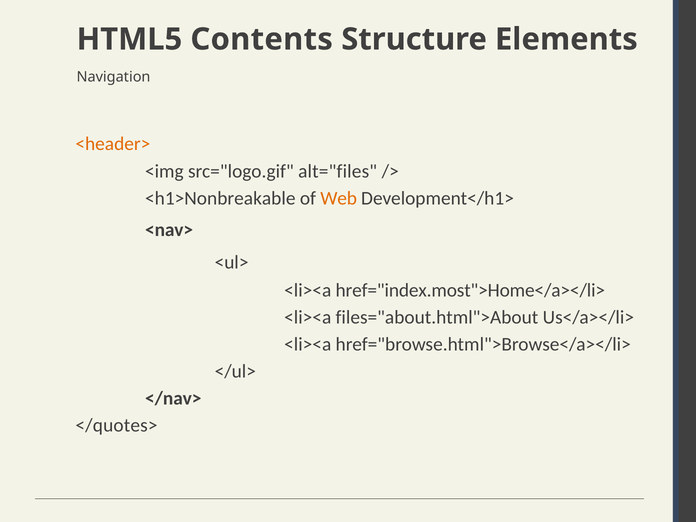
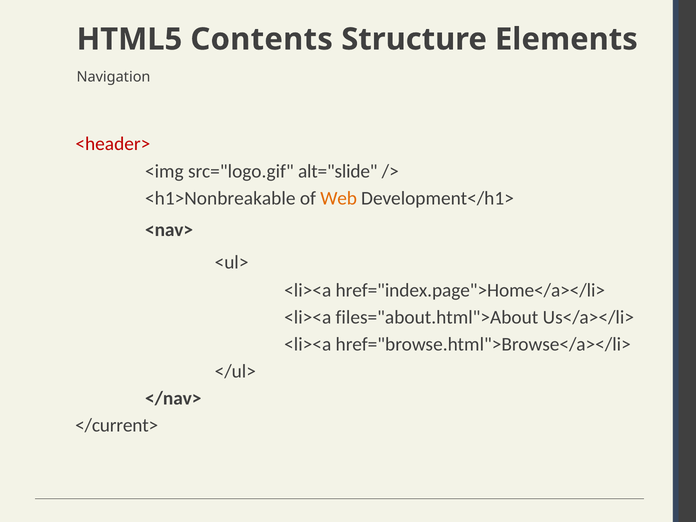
<header> colour: orange -> red (113, 144)
alt="files: alt="files -> alt="slide (338, 171)
href="index.most">Home</a></li>: href="index.most">Home</a></li> -> href="index.page">Home</a></li> (470, 290)
</quotes>: </quotes> -> </current> (117, 426)
